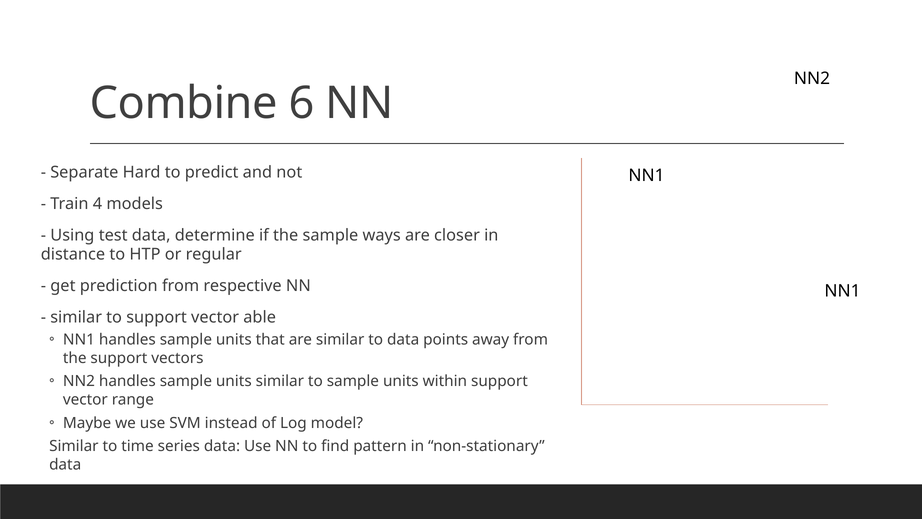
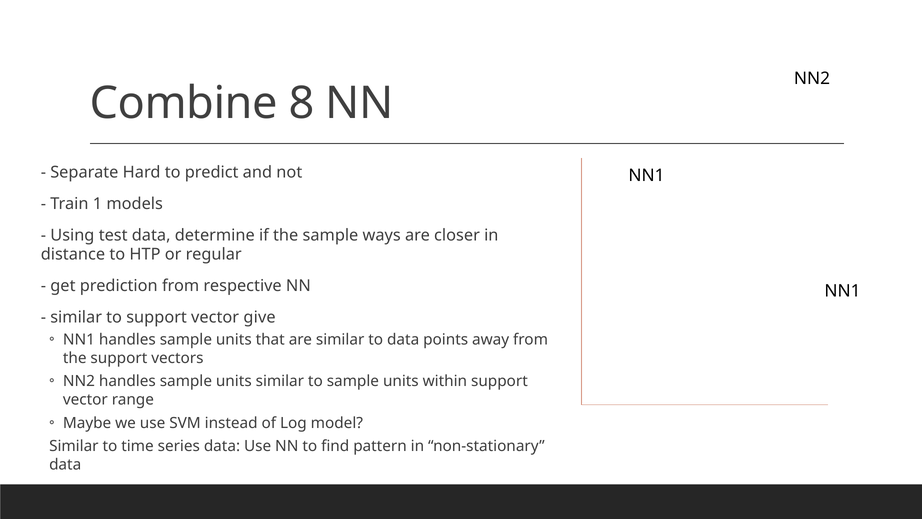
6: 6 -> 8 (301, 103)
4: 4 -> 1 (97, 204)
able: able -> give (260, 317)
